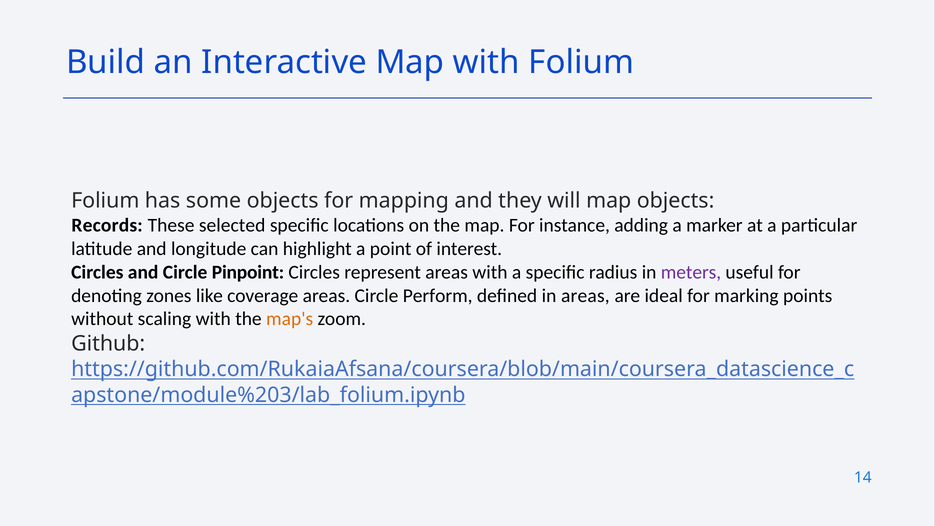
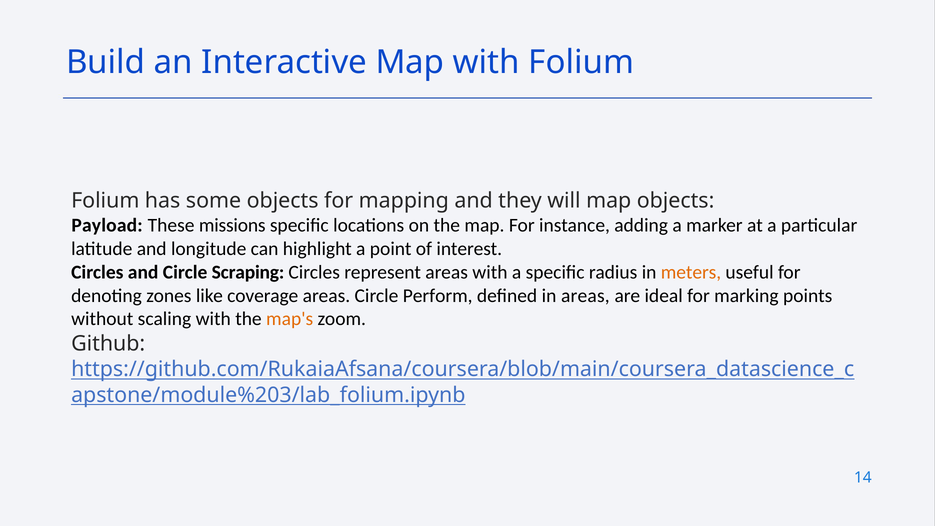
Records: Records -> Payload (107, 225)
selected: selected -> missions (232, 225)
Pinpoint: Pinpoint -> Scraping (248, 272)
meters colour: purple -> orange (691, 272)
